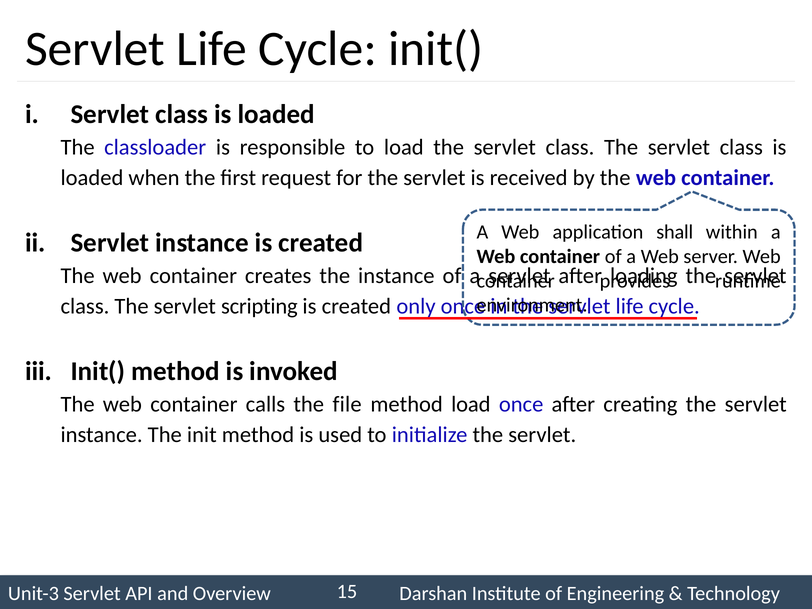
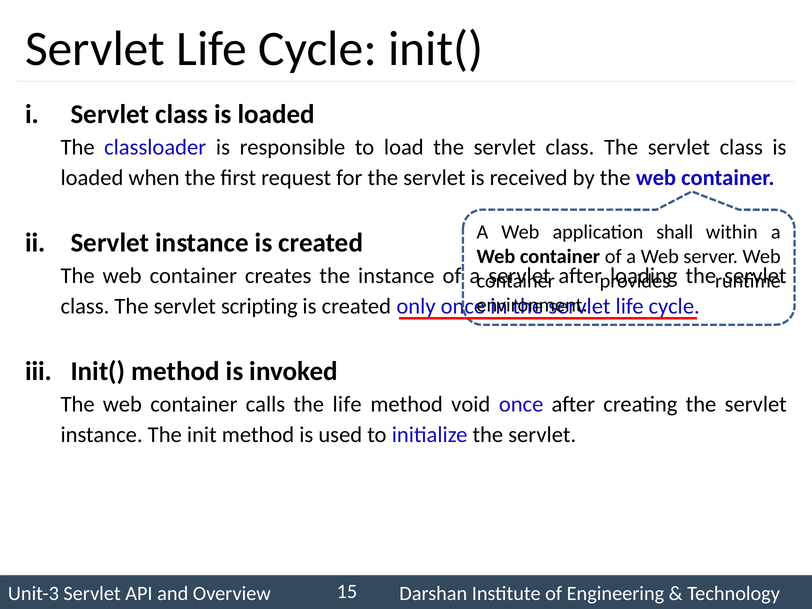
the file: file -> life (347, 404)
method load: load -> void (471, 404)
